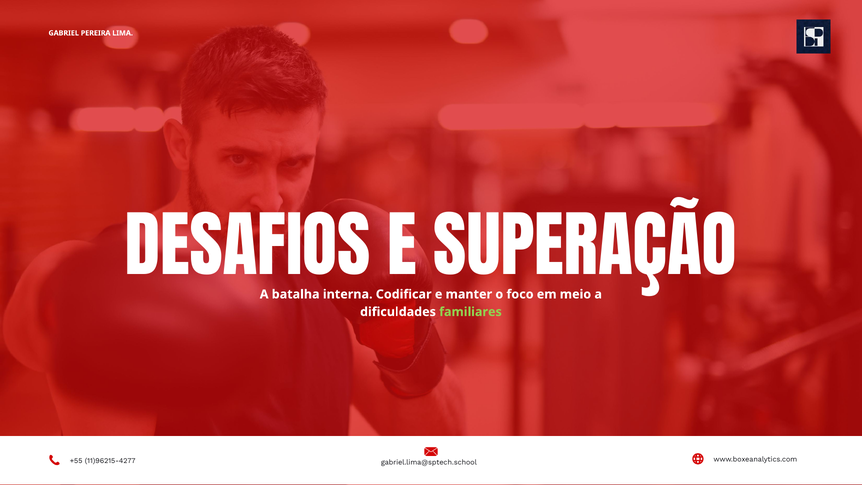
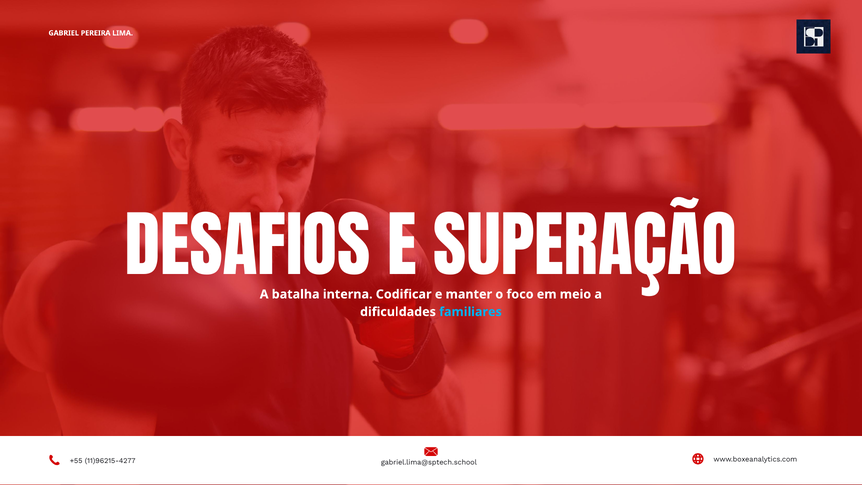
familiares colour: light green -> light blue (470, 312)
